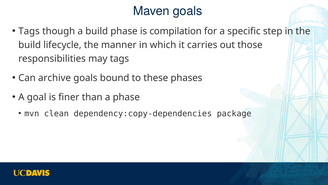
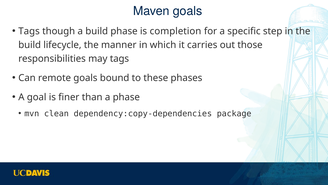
compilation: compilation -> completion (175, 31)
archive: archive -> remote (55, 78)
